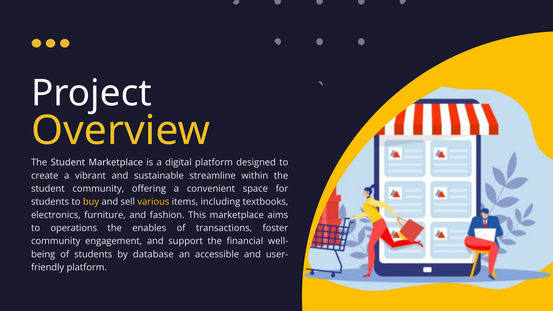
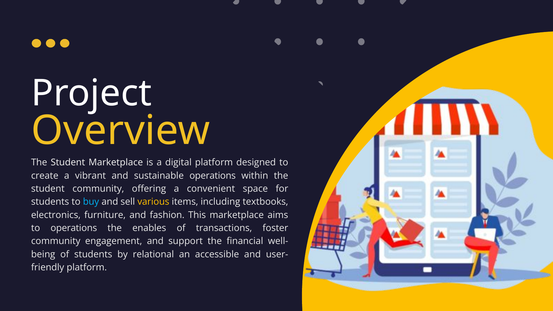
sustainable streamline: streamline -> operations (213, 176)
buy colour: yellow -> light blue (91, 202)
database: database -> relational (153, 254)
